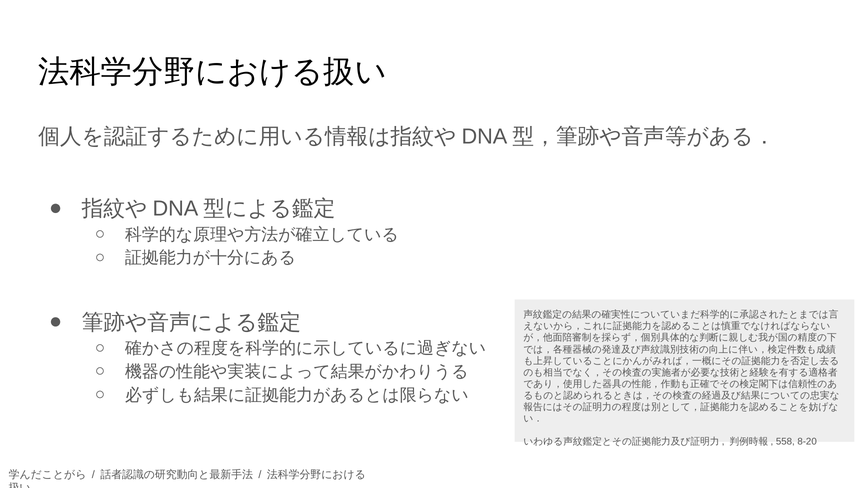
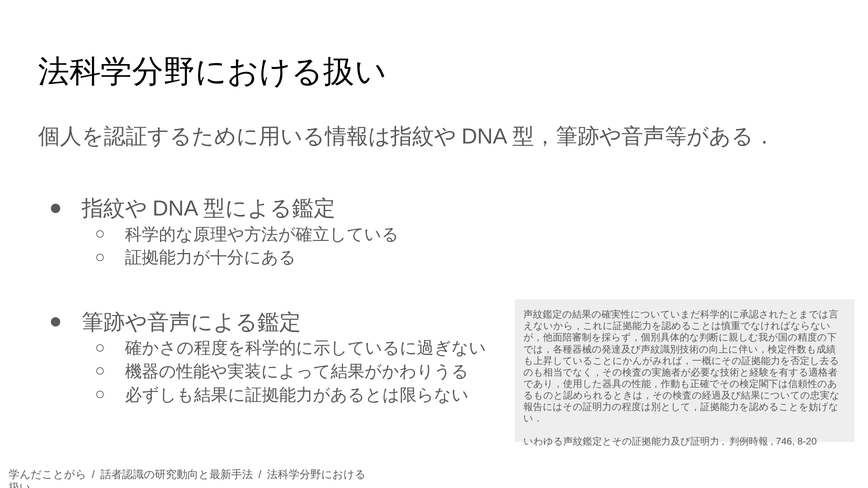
558: 558 -> 746 (785, 442)
